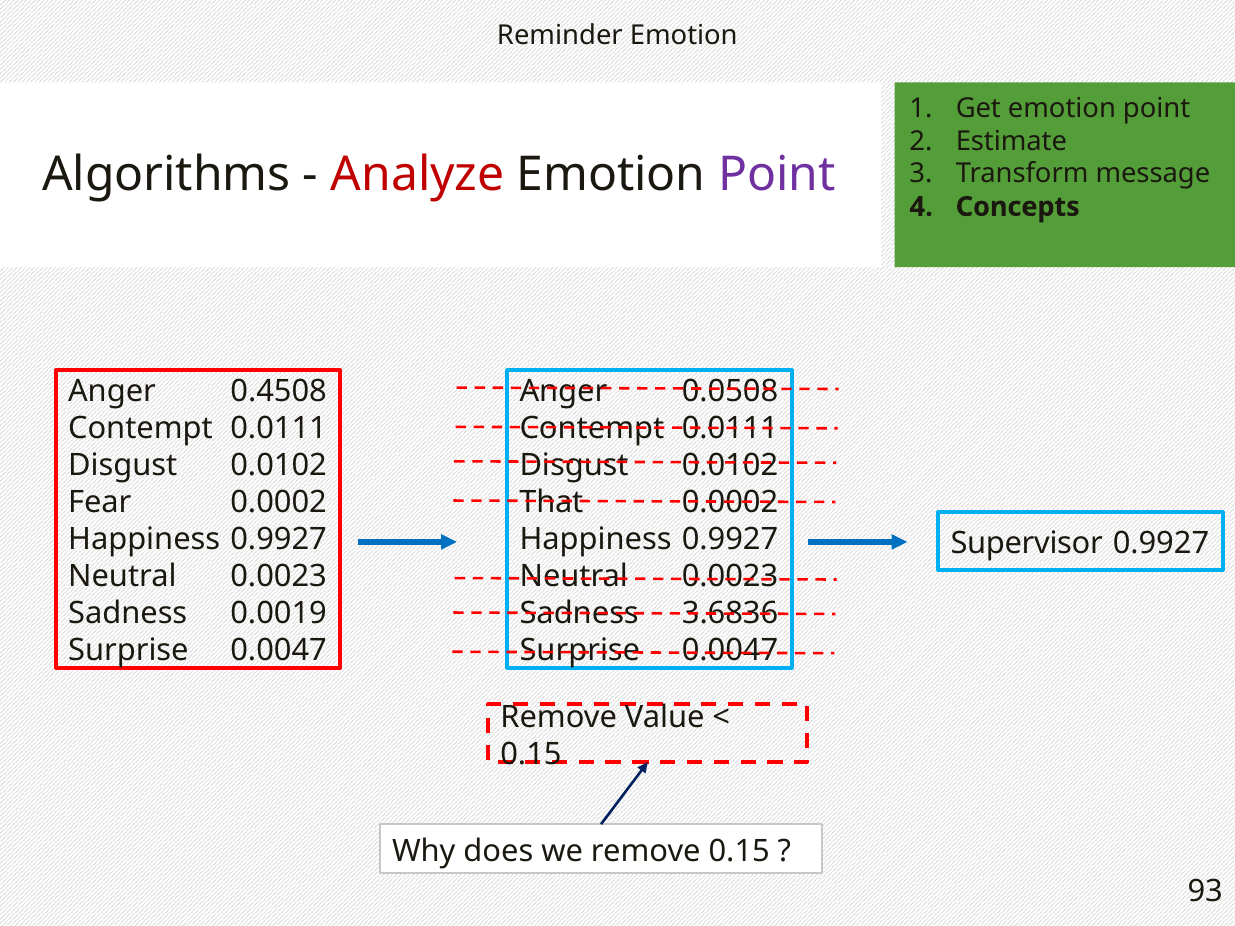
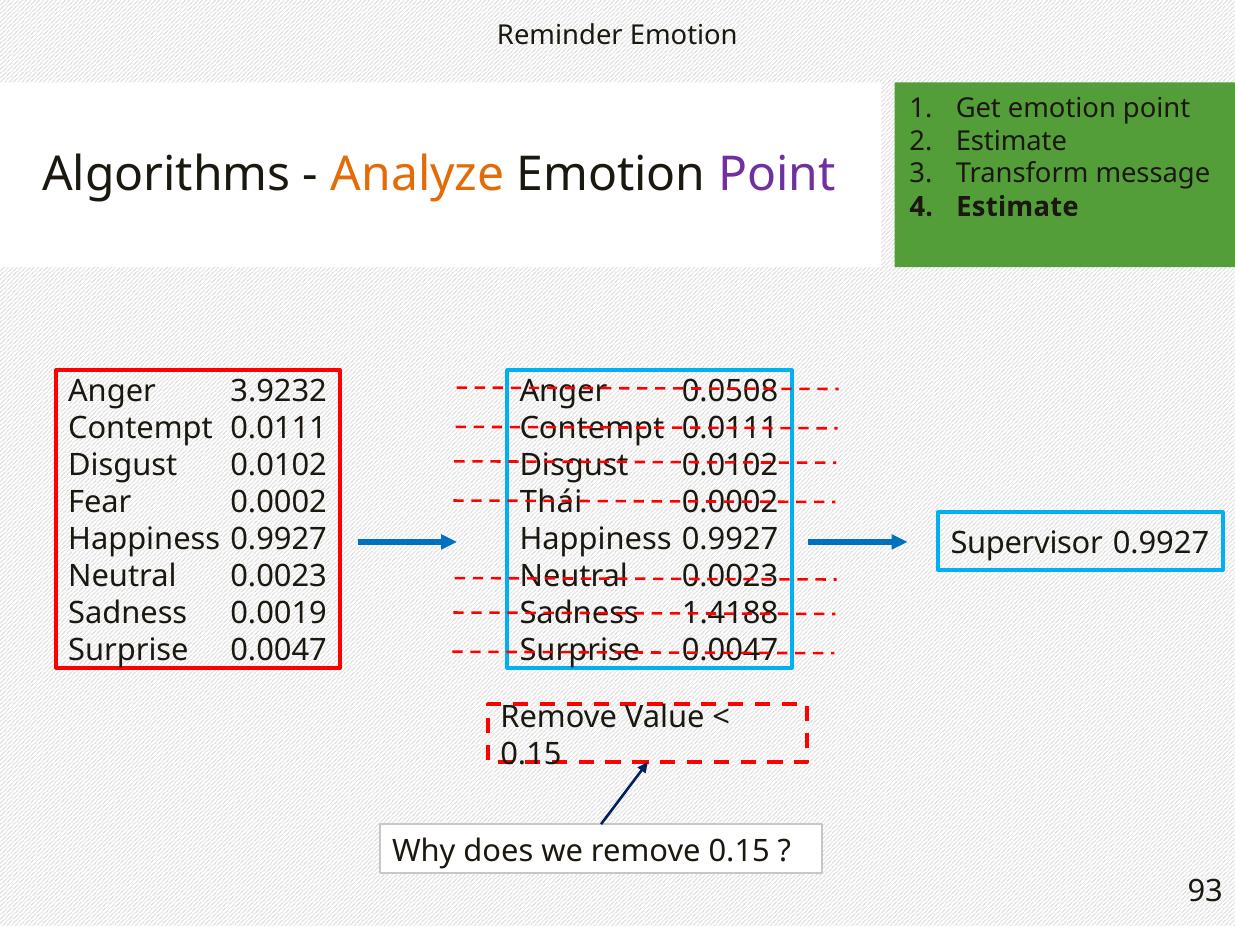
Analyze colour: red -> orange (418, 175)
Concepts: Concepts -> Estimate (1017, 207)
0.4508: 0.4508 -> 3.9232 (279, 392)
That: That -> Thái (551, 503)
3.6836: 3.6836 -> 1.4188 (730, 614)
